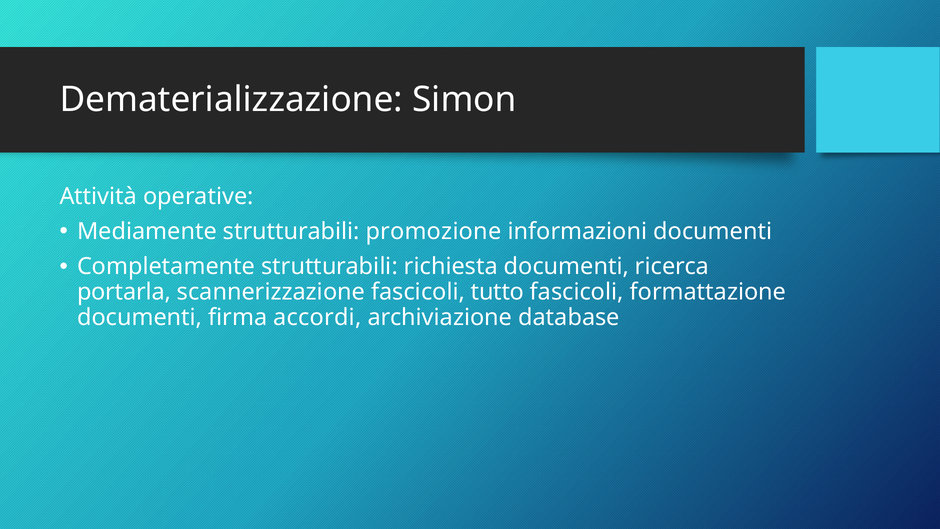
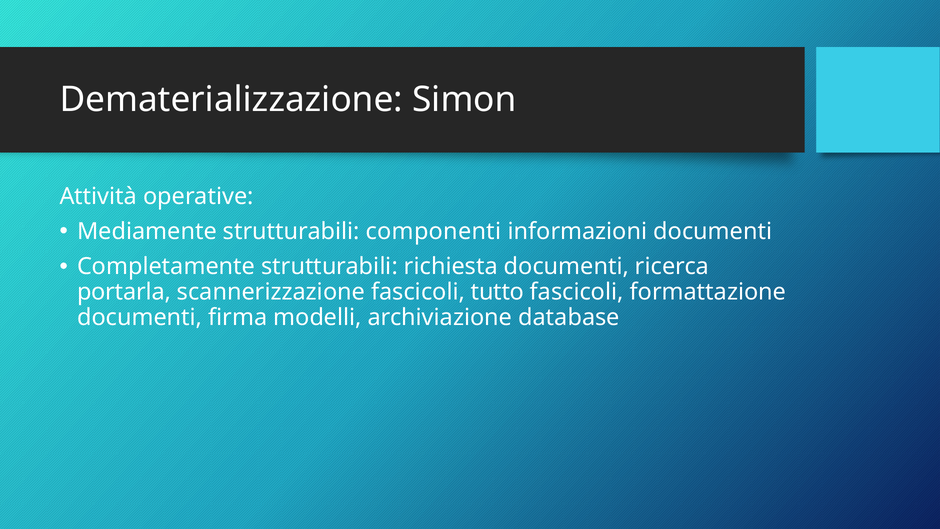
promozione: promozione -> componenti (434, 231)
accordi: accordi -> modelli (317, 317)
